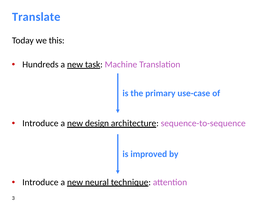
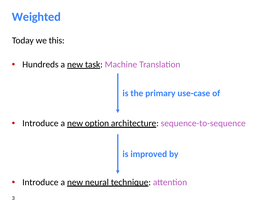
Translate: Translate -> Weighted (36, 17)
design: design -> option (97, 123)
